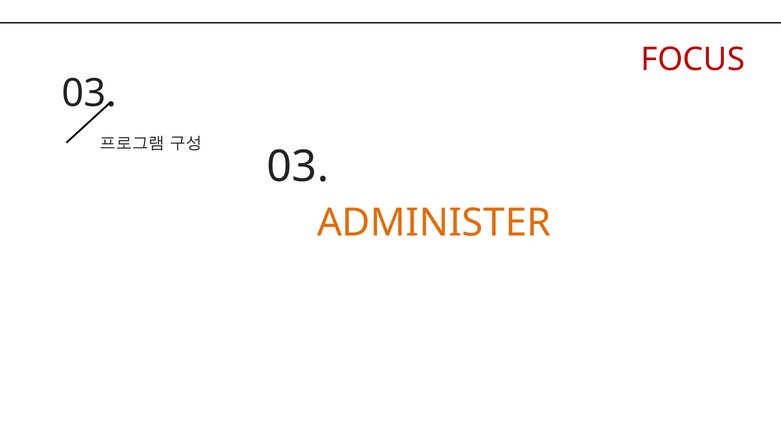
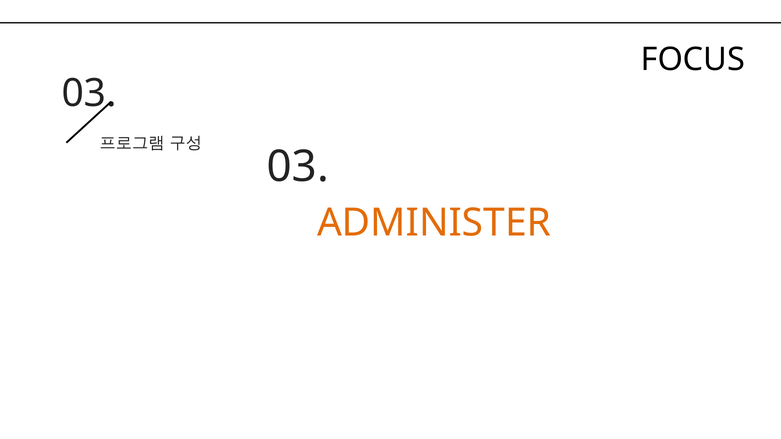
FOCUS colour: red -> black (693, 60)
